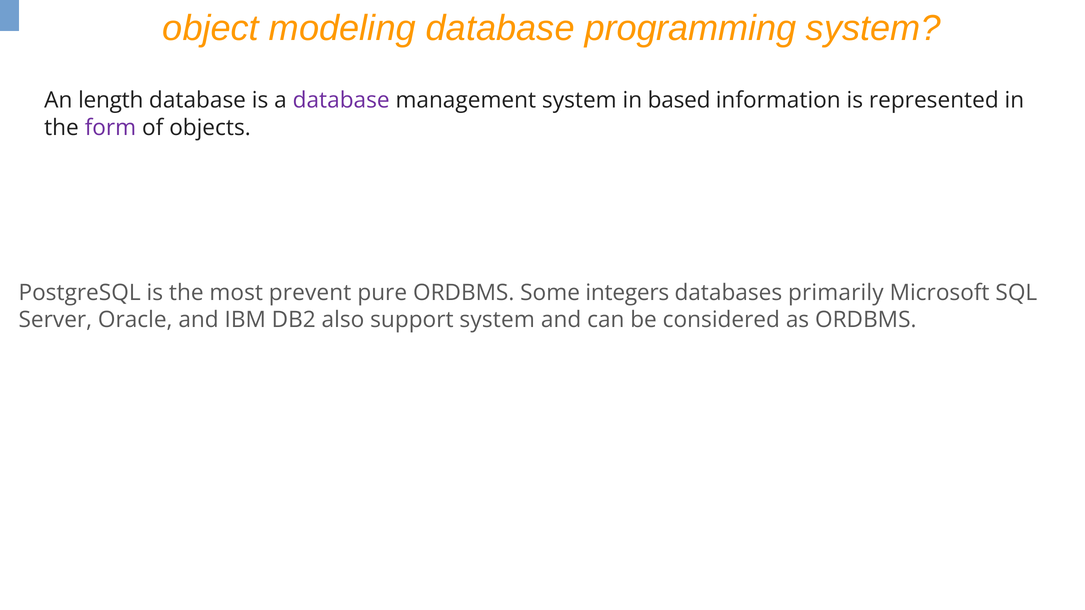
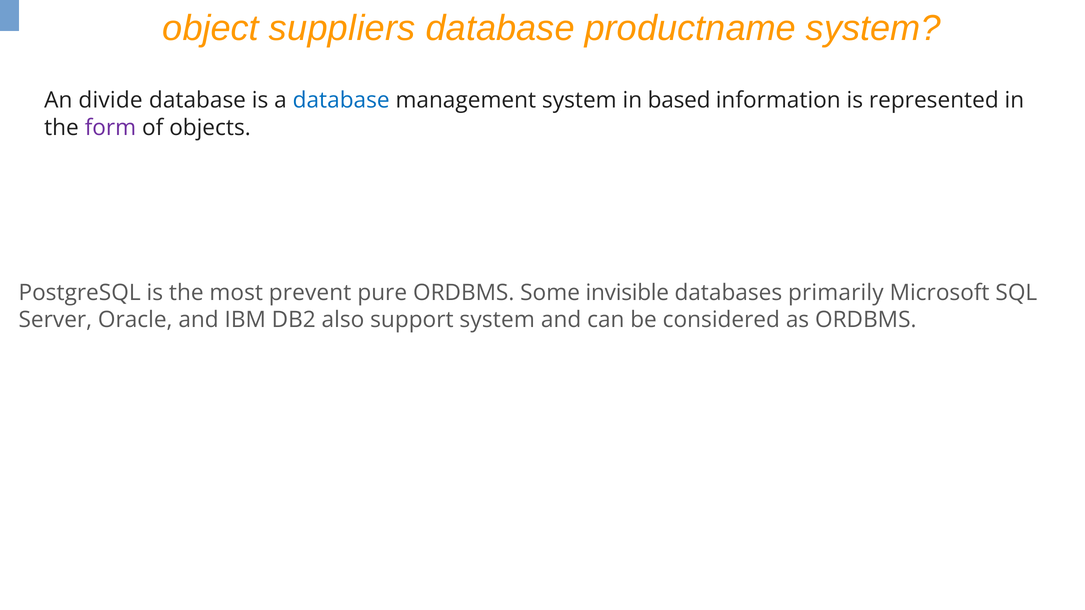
modeling: modeling -> suppliers (342, 28)
programming: programming -> productname (690, 28)
length: length -> divide (111, 101)
database colour: purple -> blue (341, 101)
integers: integers -> invisible (627, 293)
